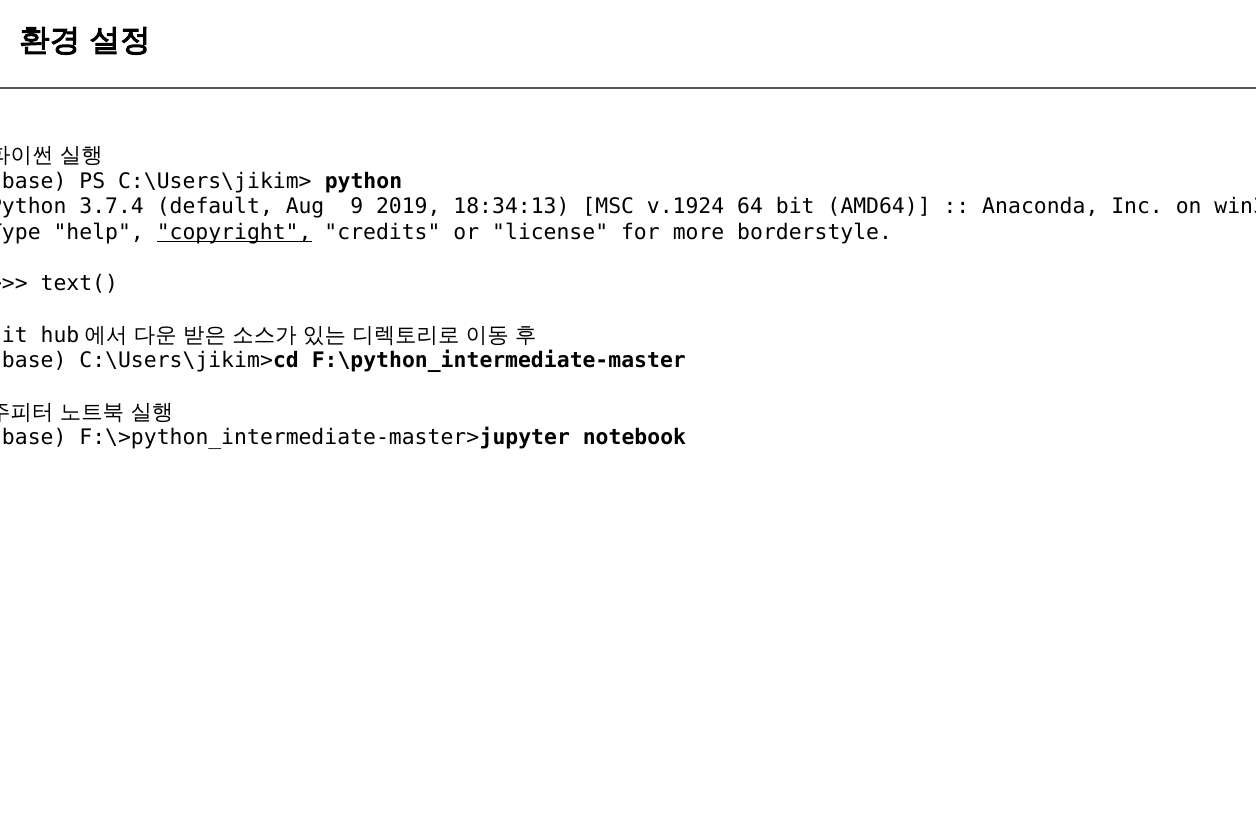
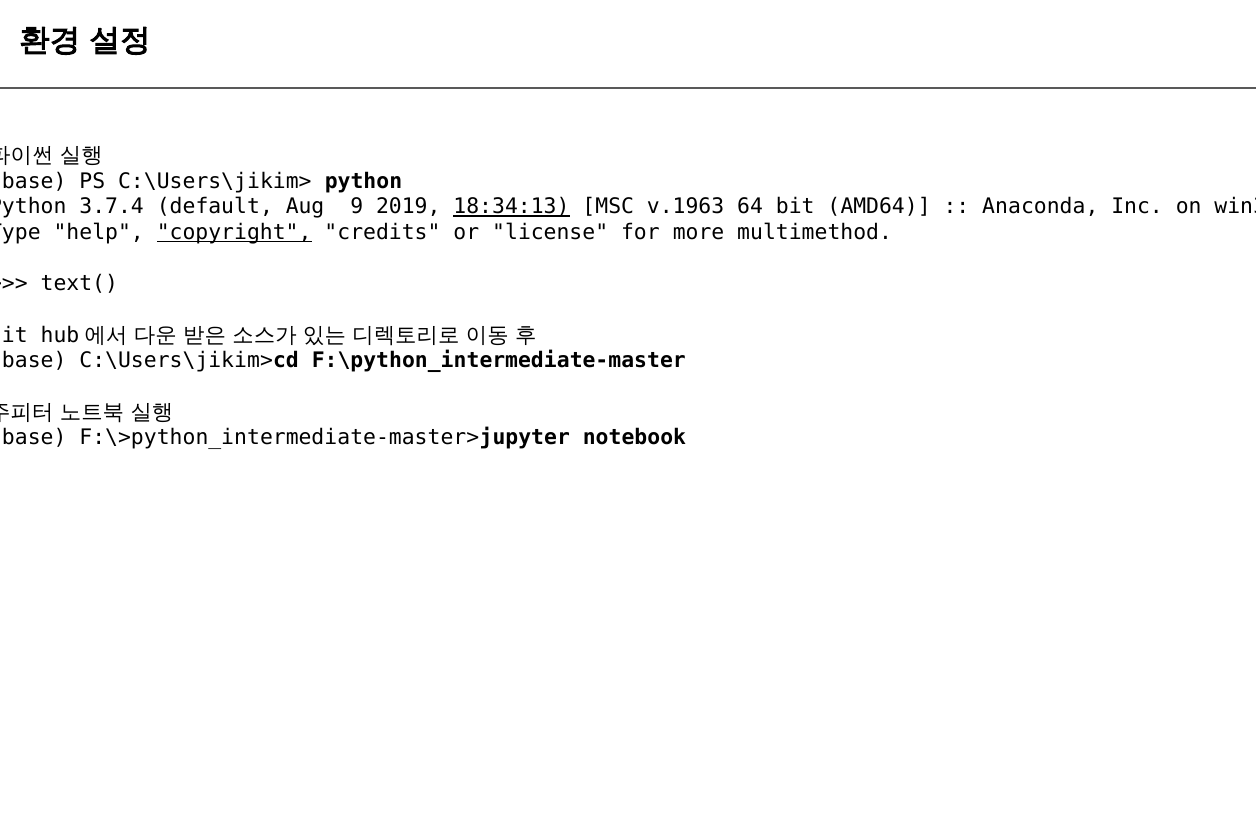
18:34:13 underline: none -> present (511, 207)
v.1924: v.1924 -> v.1963 (686, 207)
borderstyle: borderstyle -> multimethod (815, 232)
